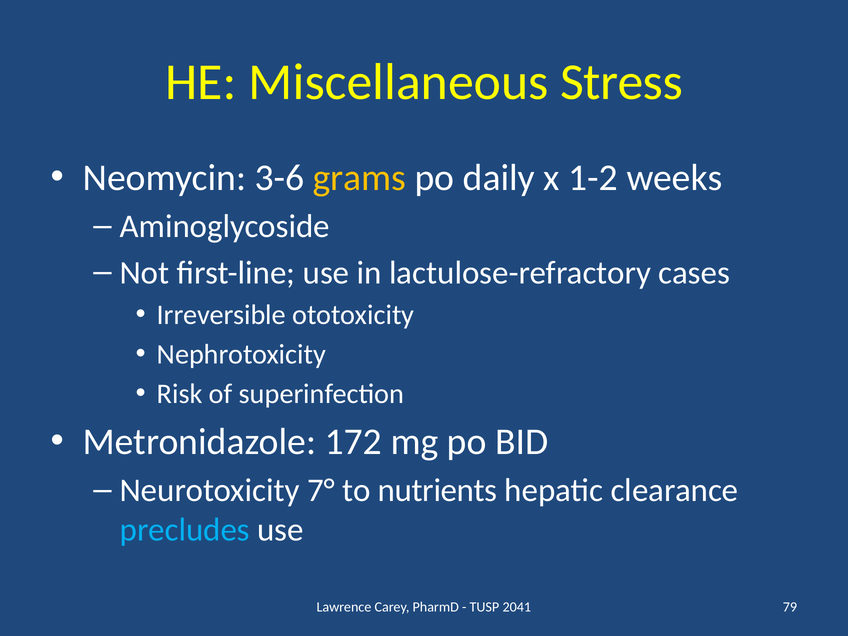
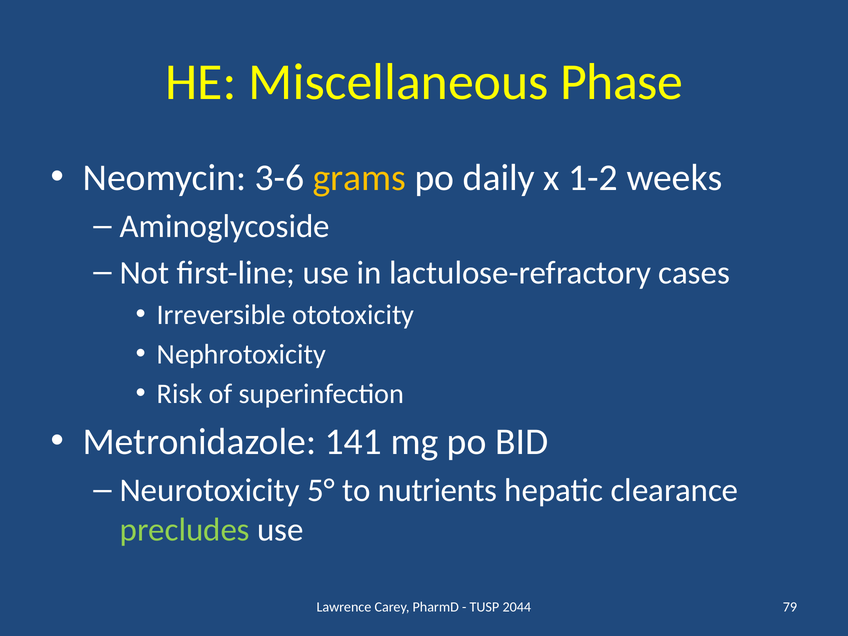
Stress: Stress -> Phase (621, 82)
172: 172 -> 141 (353, 442)
7°: 7° -> 5° (321, 490)
precludes colour: light blue -> light green (185, 530)
2041: 2041 -> 2044 (517, 607)
